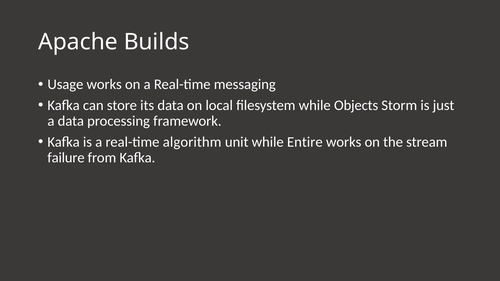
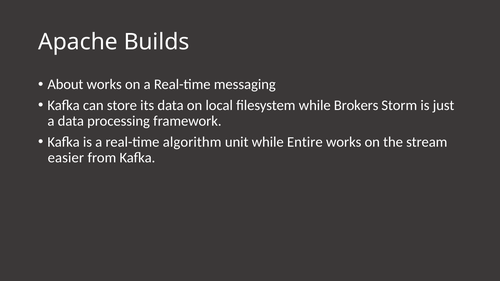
Usage: Usage -> About (65, 85)
Objects: Objects -> Brokers (356, 105)
failure: failure -> easier (66, 158)
